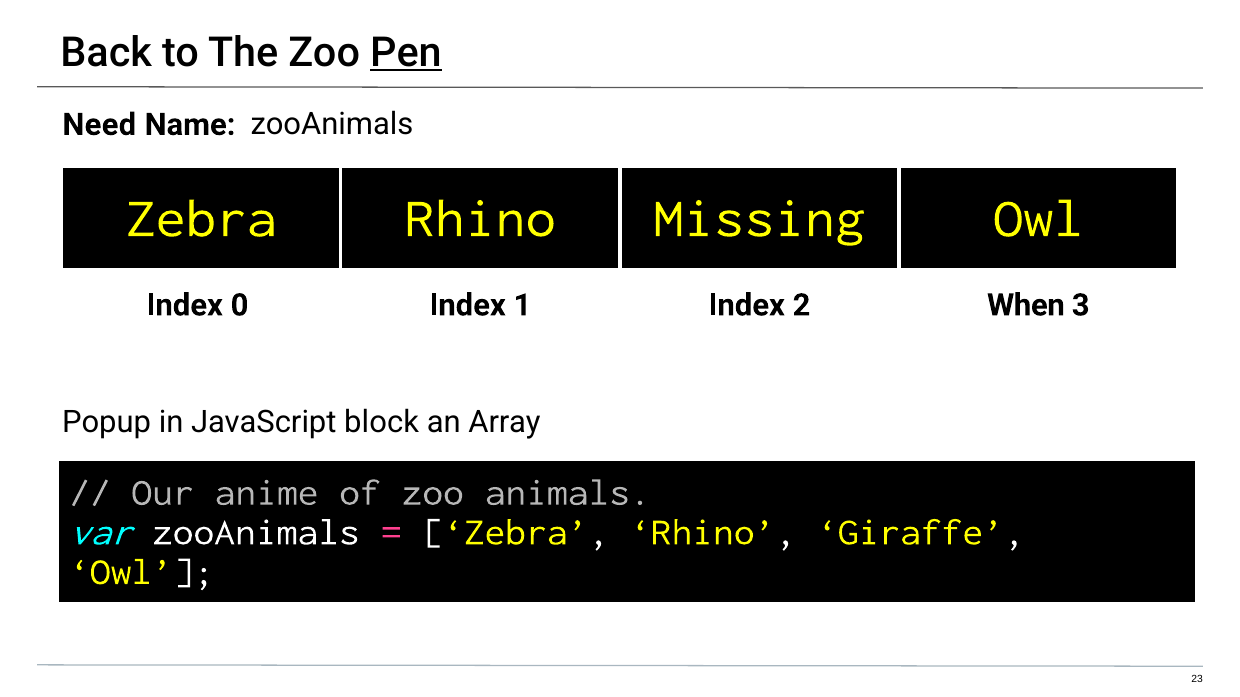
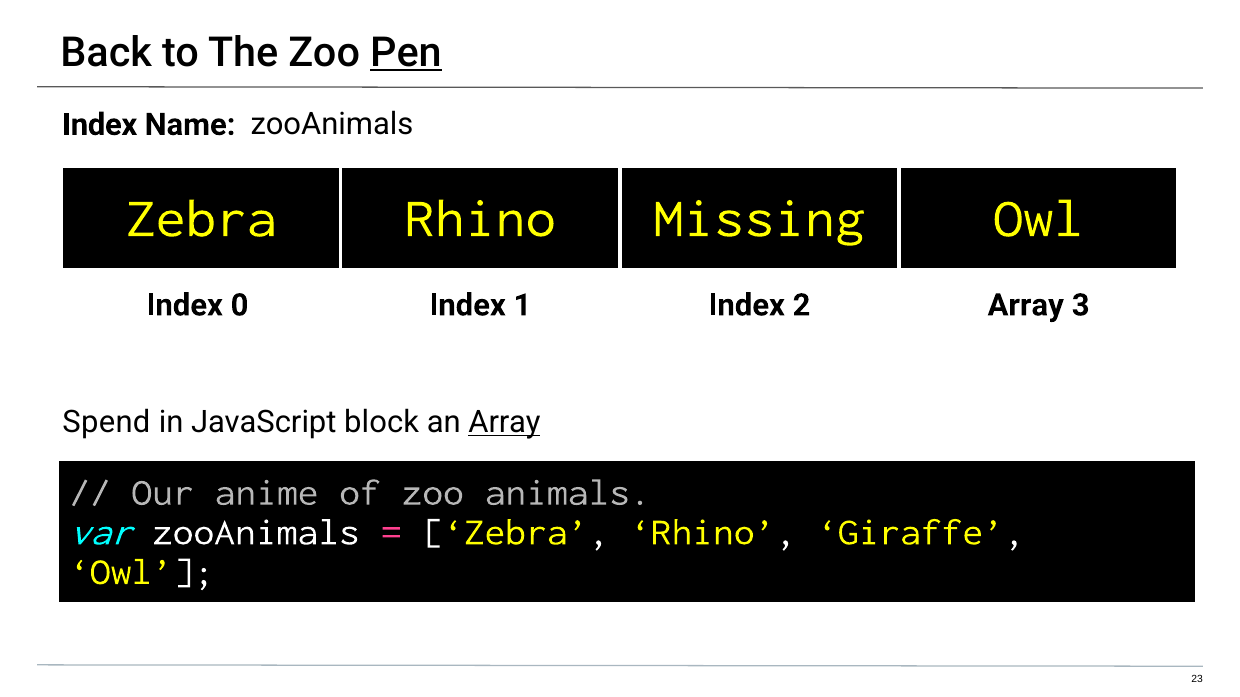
Need: Need -> Index (100, 125)
2 When: When -> Array (1026, 305)
Popup: Popup -> Spend (106, 422)
Array underline: none -> present (504, 422)
